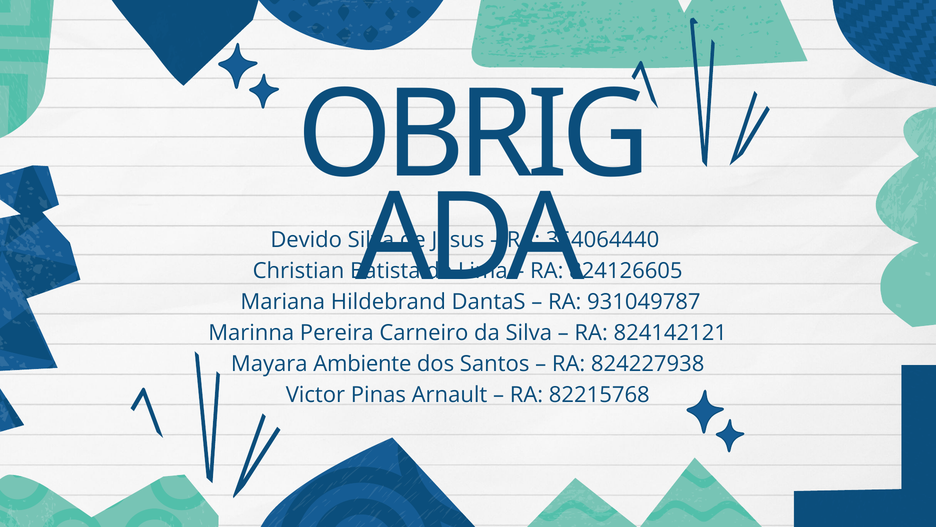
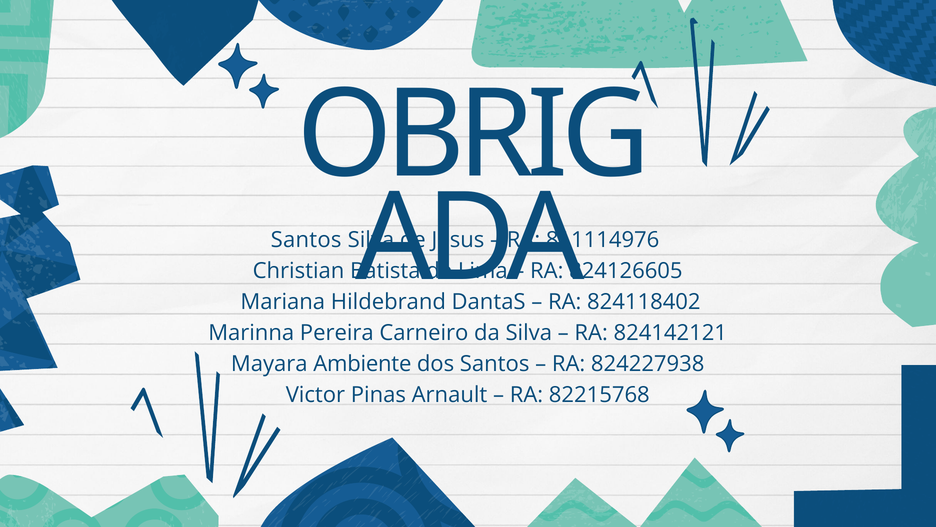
Devido: Devido -> Santos (306, 240)
354064440: 354064440 -> 811114976 (603, 240)
931049787: 931049787 -> 824118402 (644, 302)
